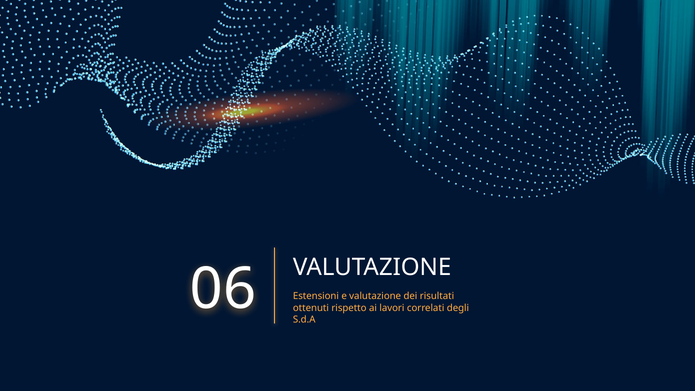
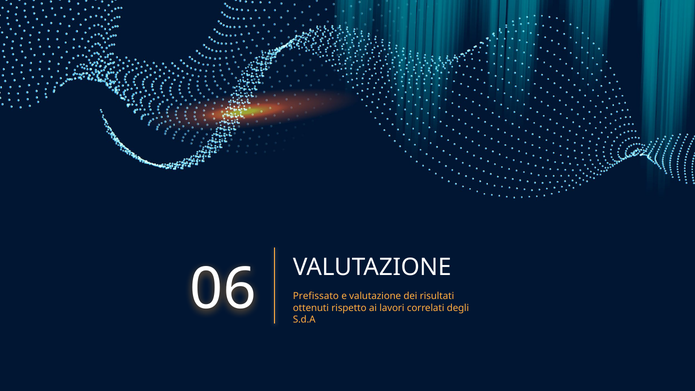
Estensioni: Estensioni -> Prefissato (316, 296)
